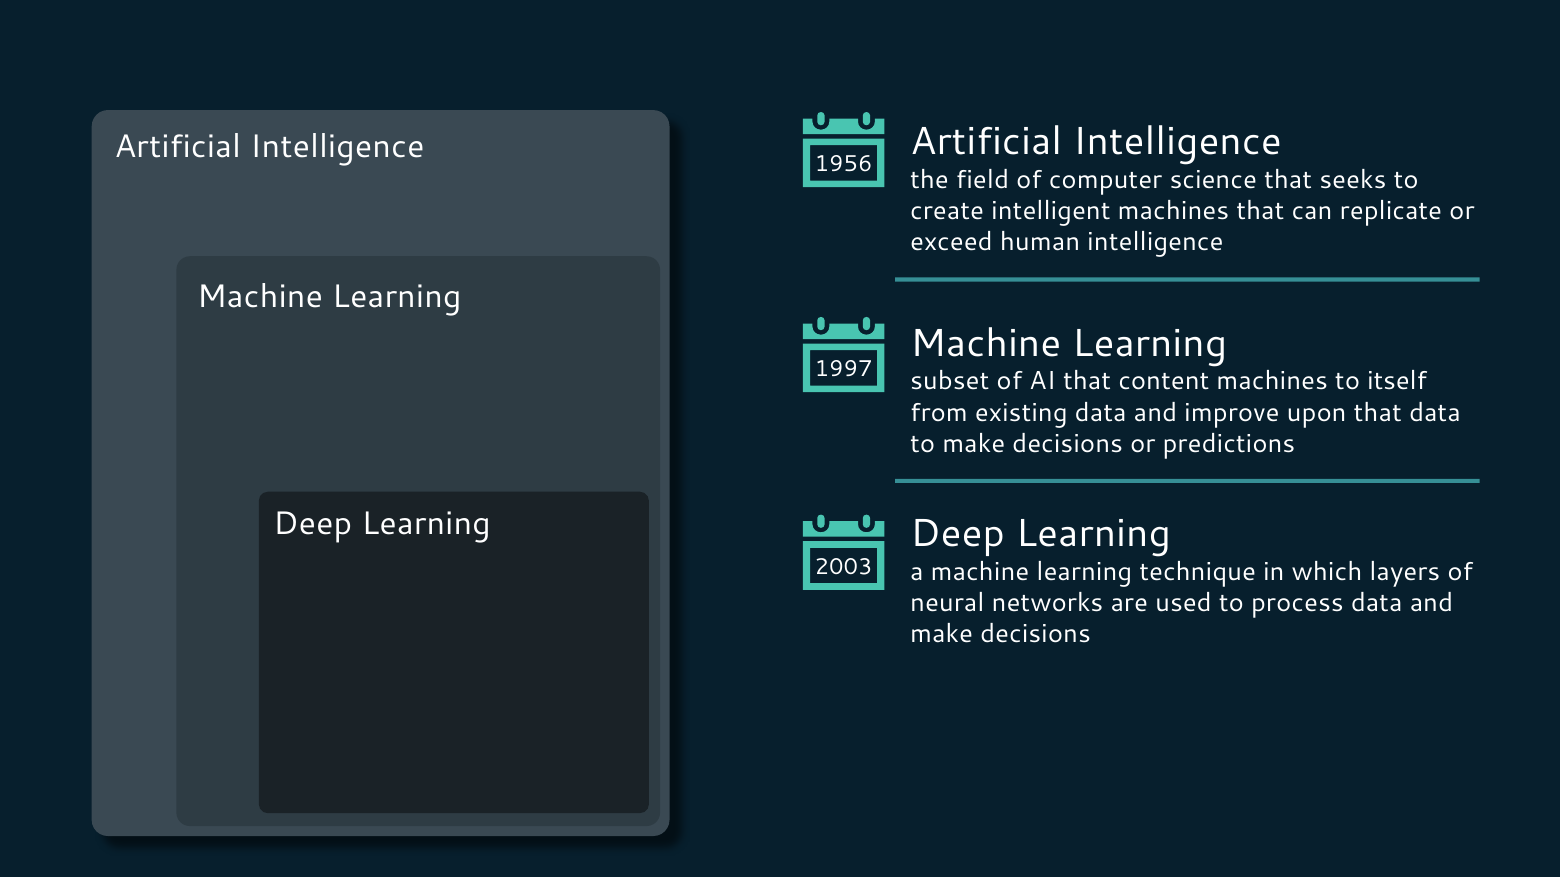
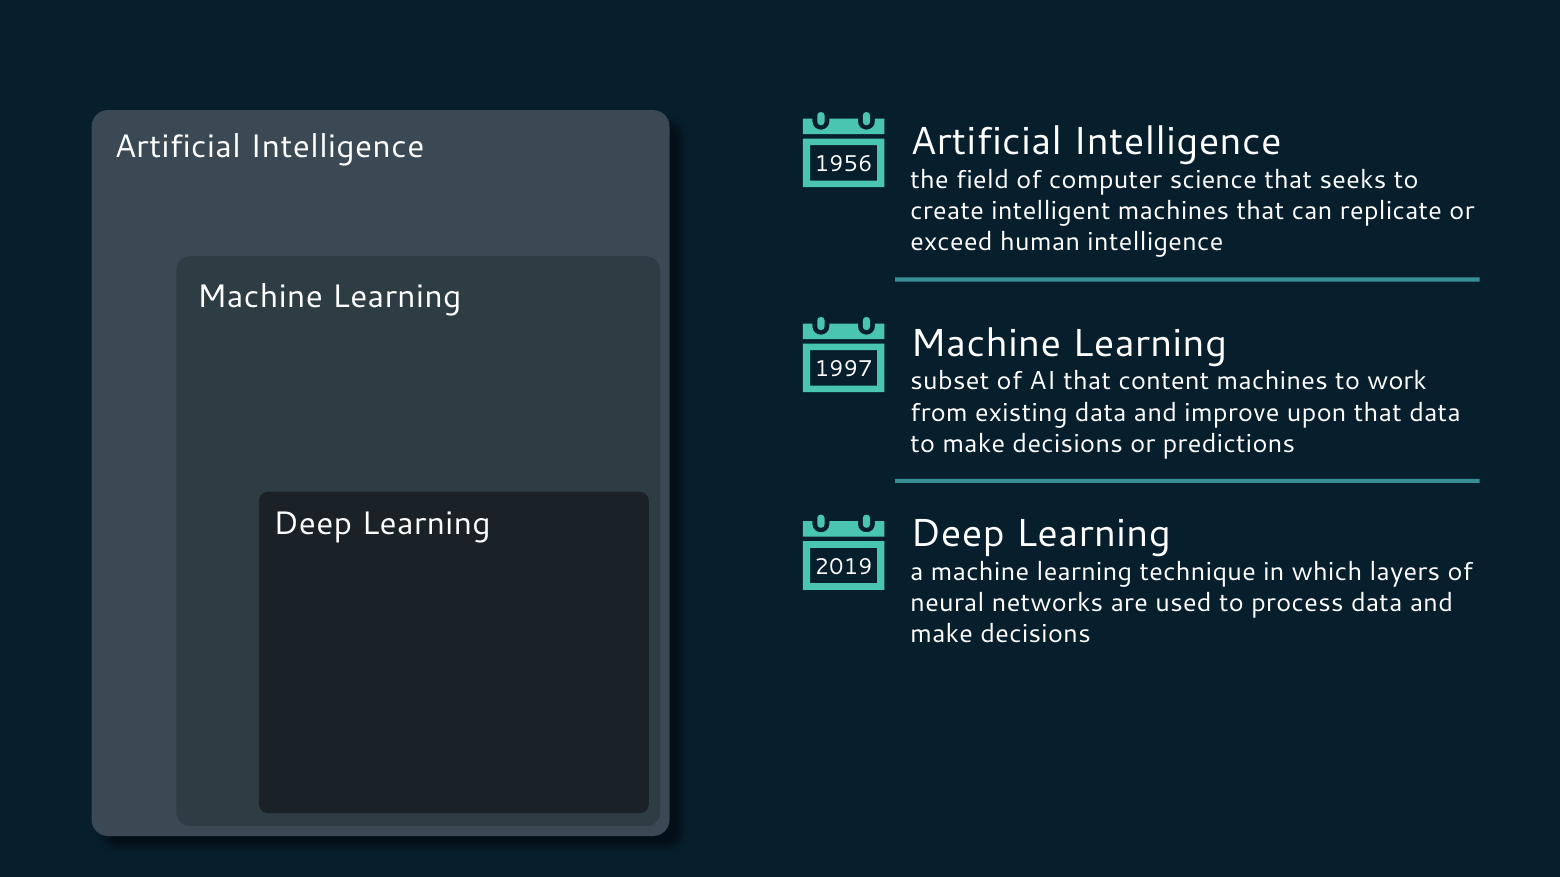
itself: itself -> work (1397, 382)
2003: 2003 -> 2019 (844, 567)
